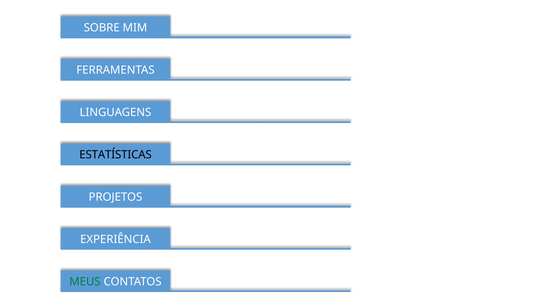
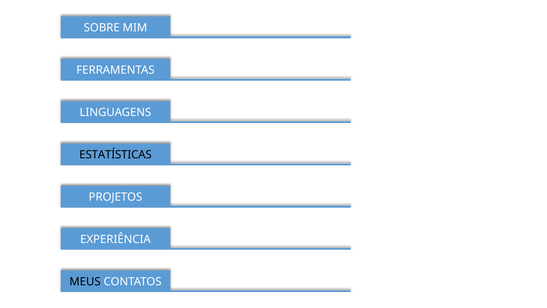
MEUS colour: green -> black (85, 281)
